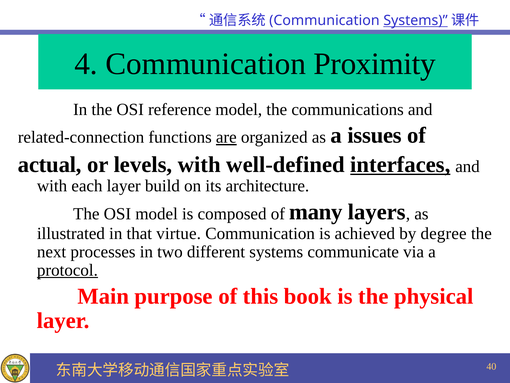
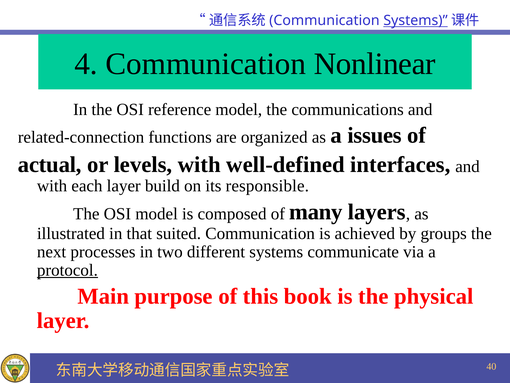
Proximity: Proximity -> Nonlinear (375, 64)
are underline: present -> none (226, 137)
interfaces underline: present -> none (400, 164)
architecture: architecture -> responsible (267, 186)
virtue: virtue -> suited (179, 233)
degree: degree -> groups (444, 233)
